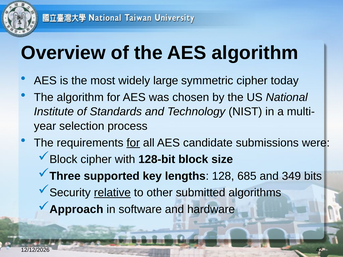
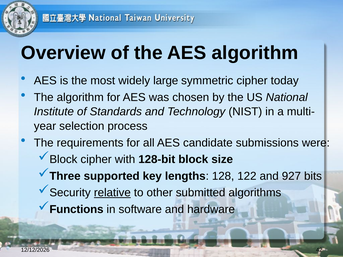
for underline: present -> none (133, 143)
685: 685 -> 122 (247, 176)
349: 349 -> 927 (291, 176)
Approach: Approach -> Functions (76, 210)
